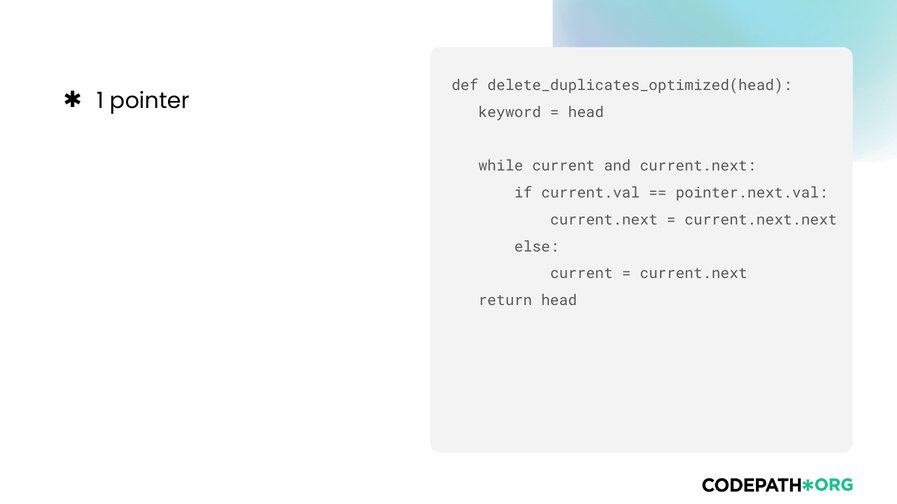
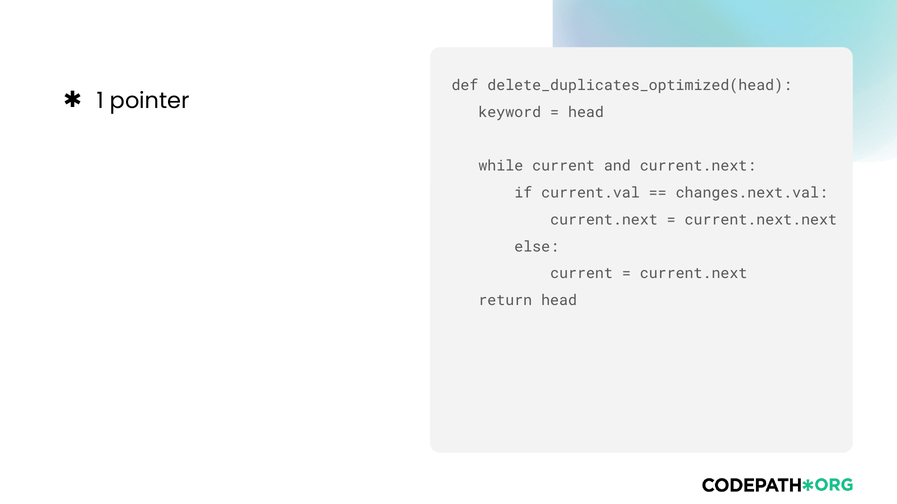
pointer.next.val: pointer.next.val -> changes.next.val (752, 193)
